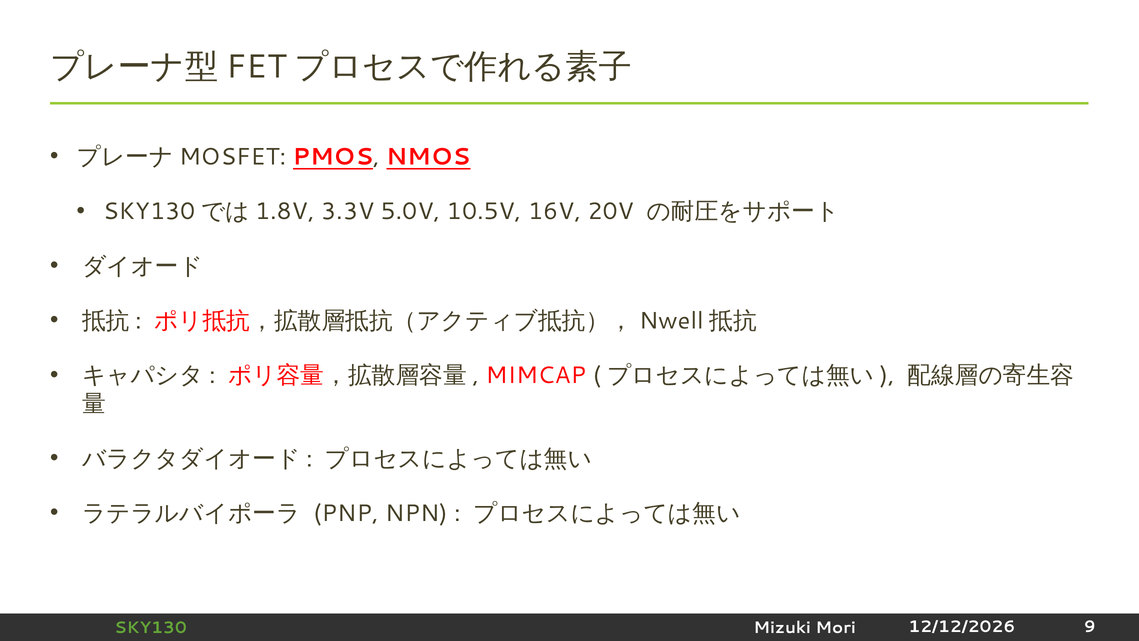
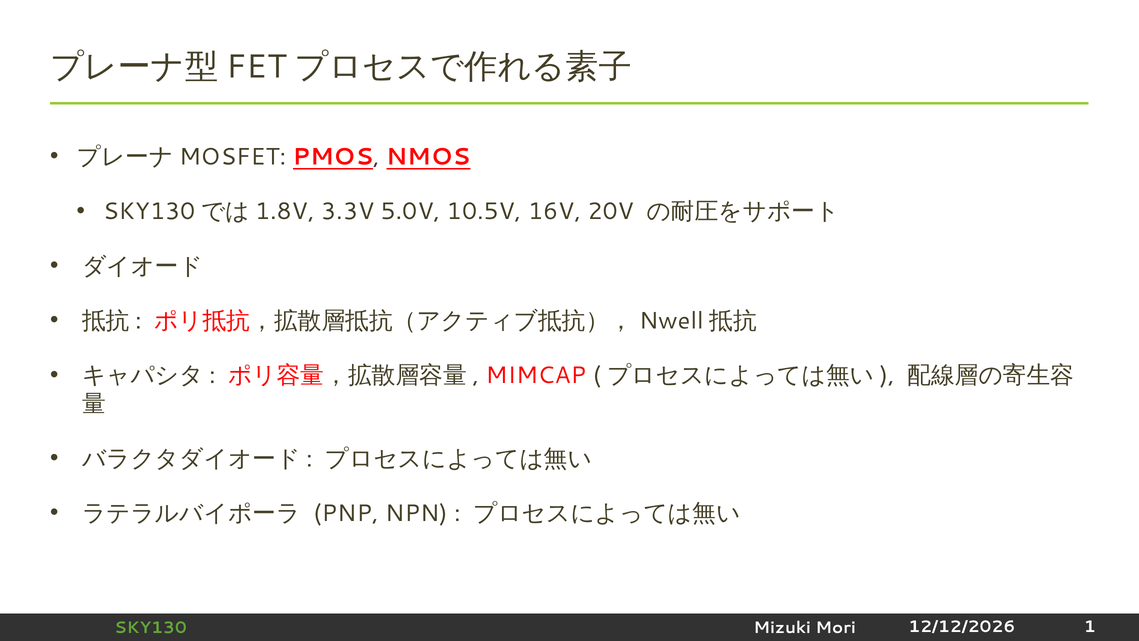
9: 9 -> 1 (1090, 626)
